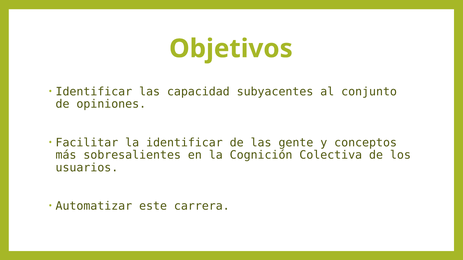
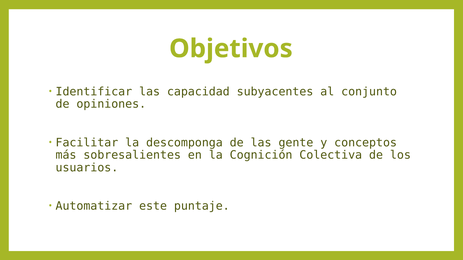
la identificar: identificar -> descomponga (184, 143)
carrera: carrera -> puntaje (202, 206)
